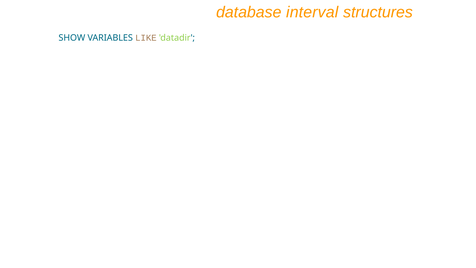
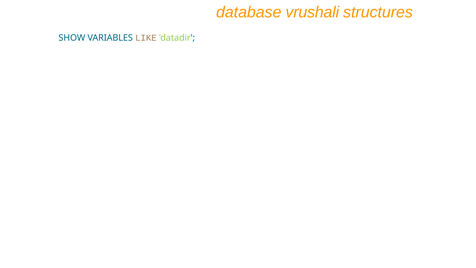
interval: interval -> vrushali (312, 12)
